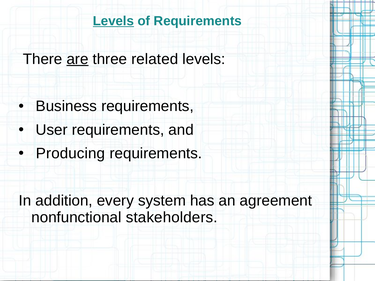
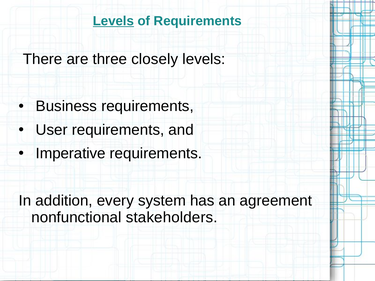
are underline: present -> none (77, 59)
related: related -> closely (155, 59)
Producing: Producing -> Imperative (71, 154)
